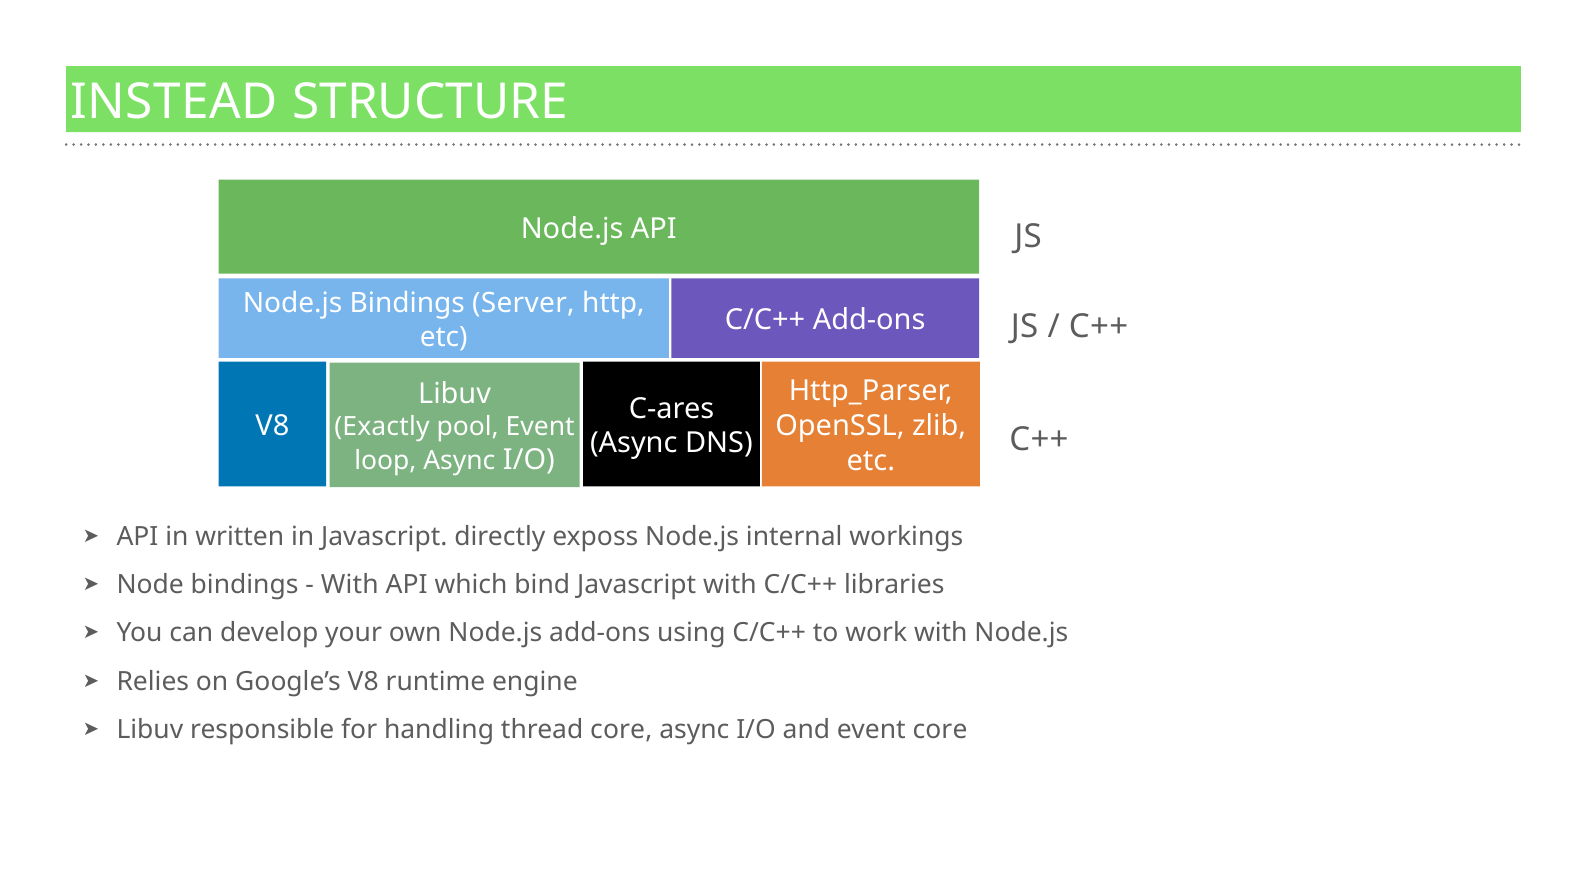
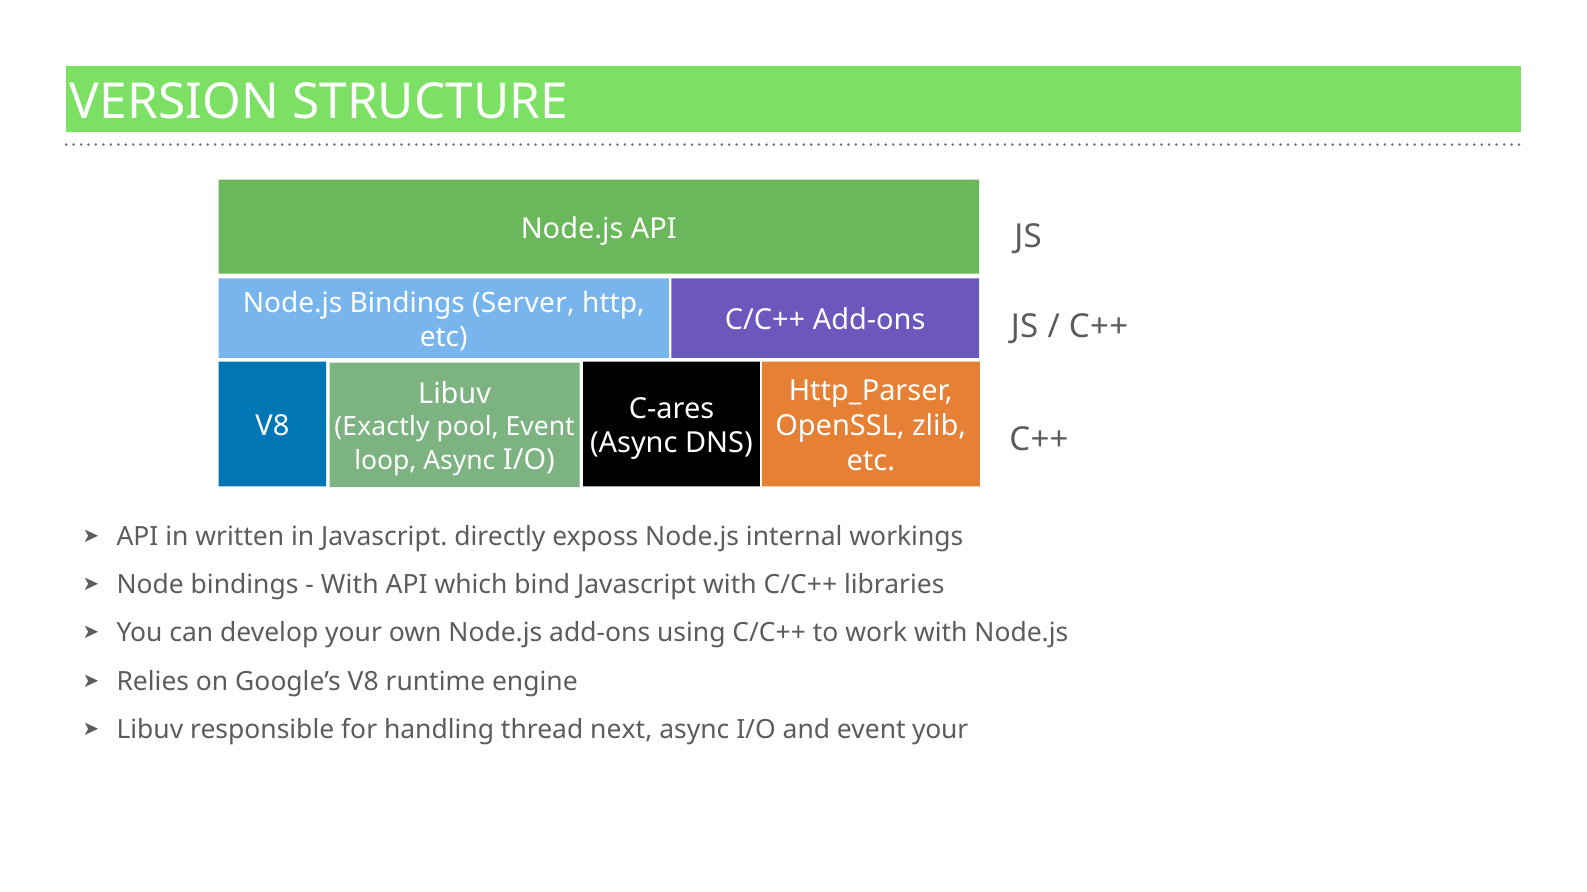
INSTEAD: INSTEAD -> VERSION (174, 103)
thread core: core -> next (621, 730)
event core: core -> your (940, 730)
